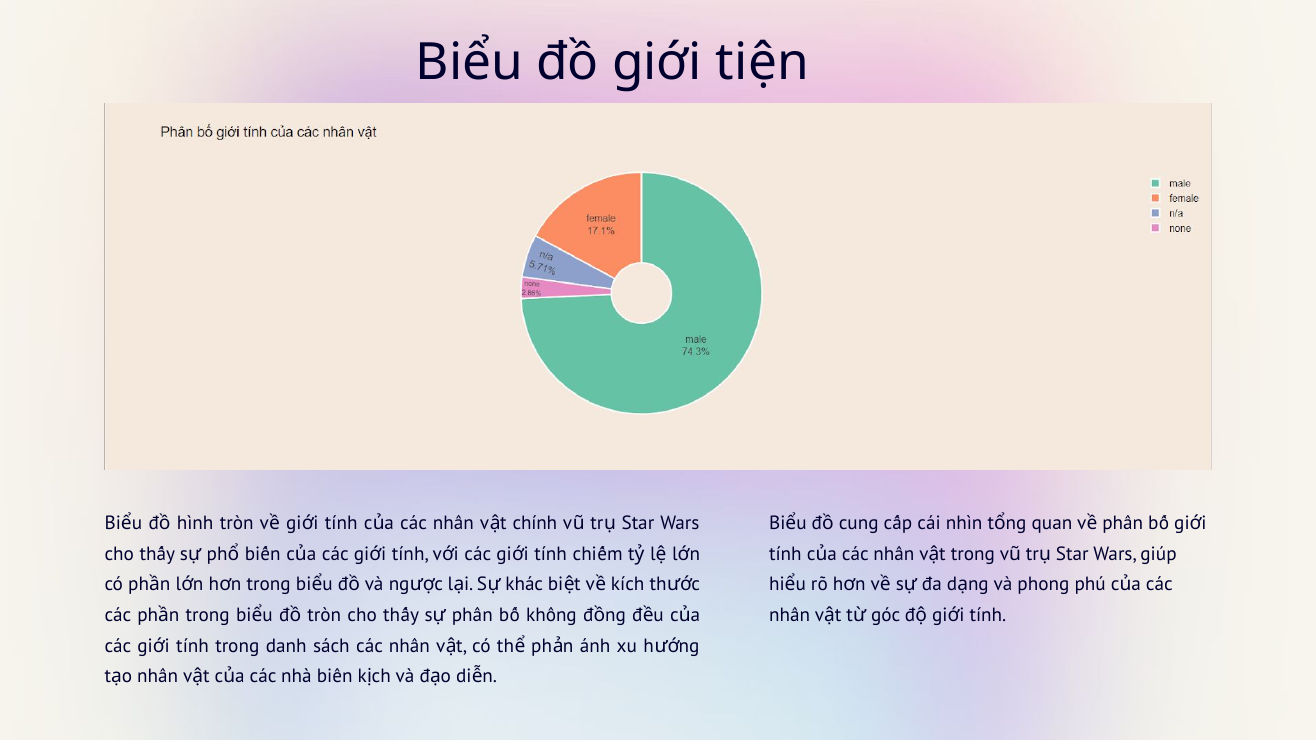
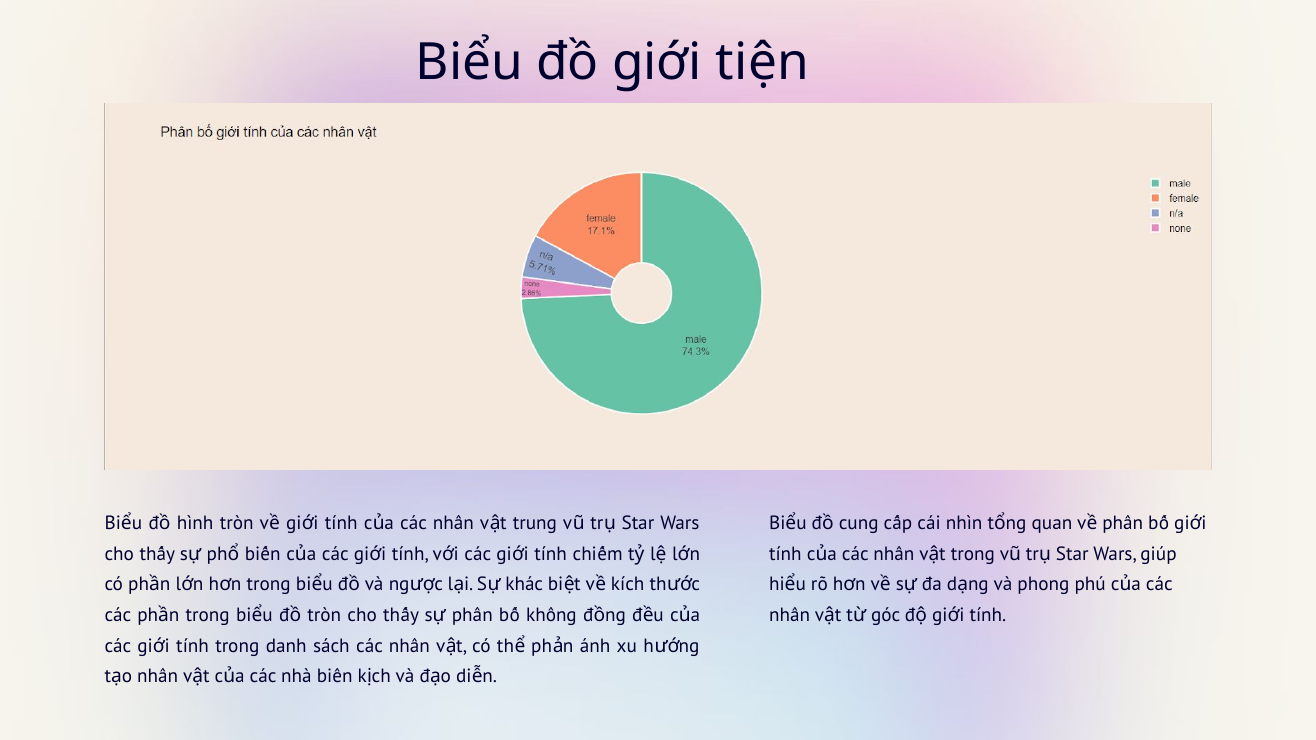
chính: chính -> trung (535, 523)
